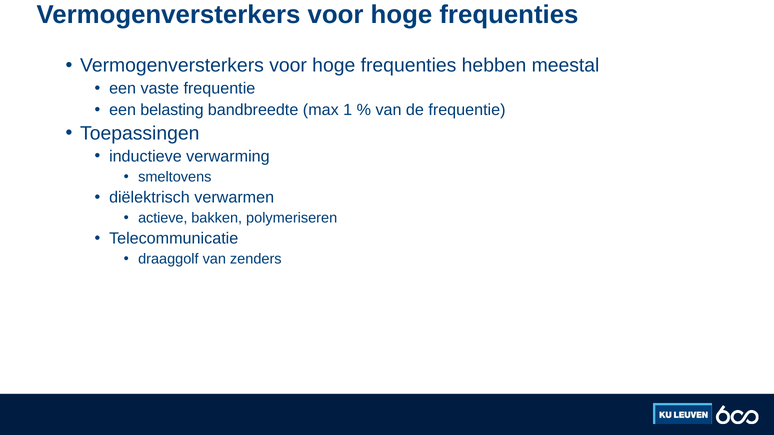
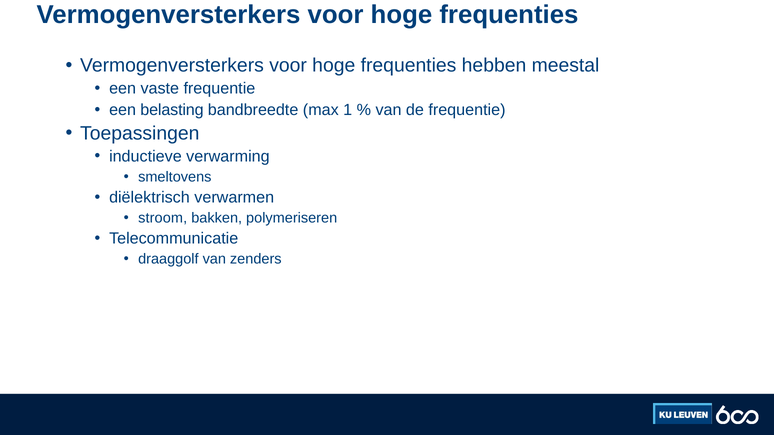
actieve: actieve -> stroom (163, 218)
